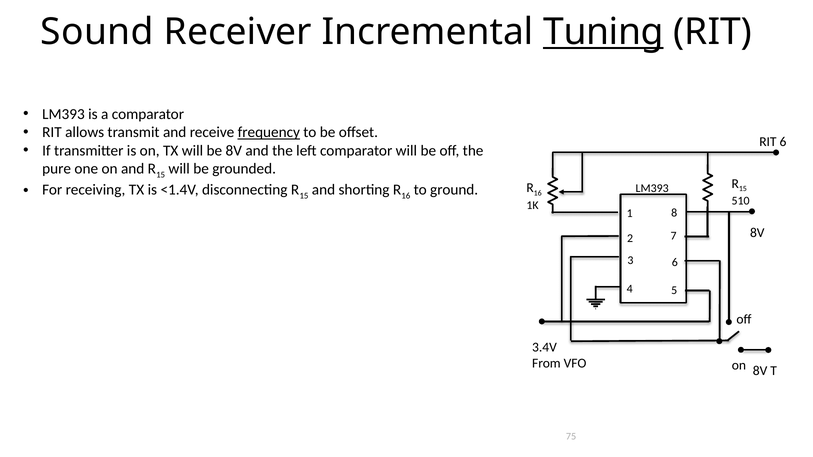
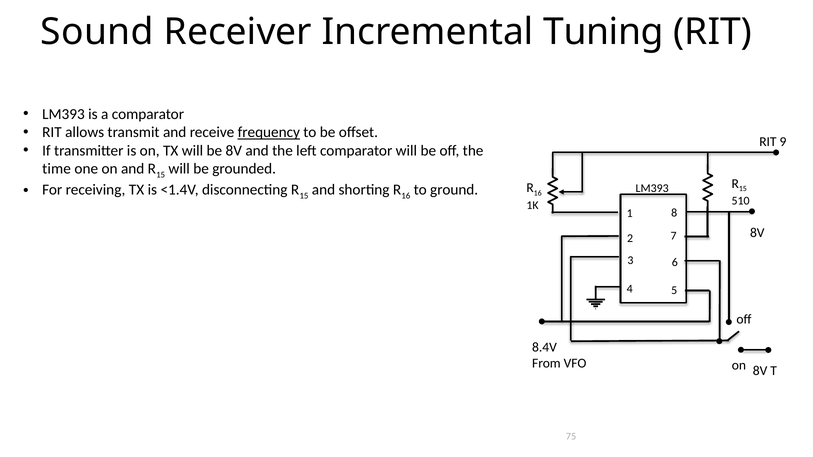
Tuning underline: present -> none (604, 32)
RIT 6: 6 -> 9 (783, 142)
pure: pure -> time (57, 169)
3.4V: 3.4V -> 8.4V (544, 347)
